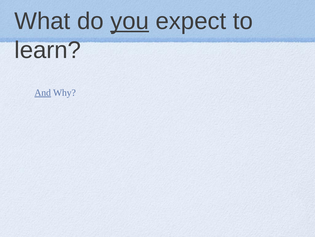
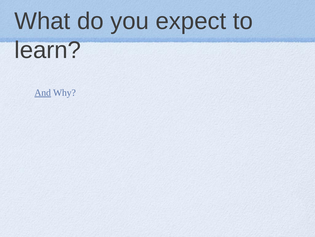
you underline: present -> none (130, 21)
